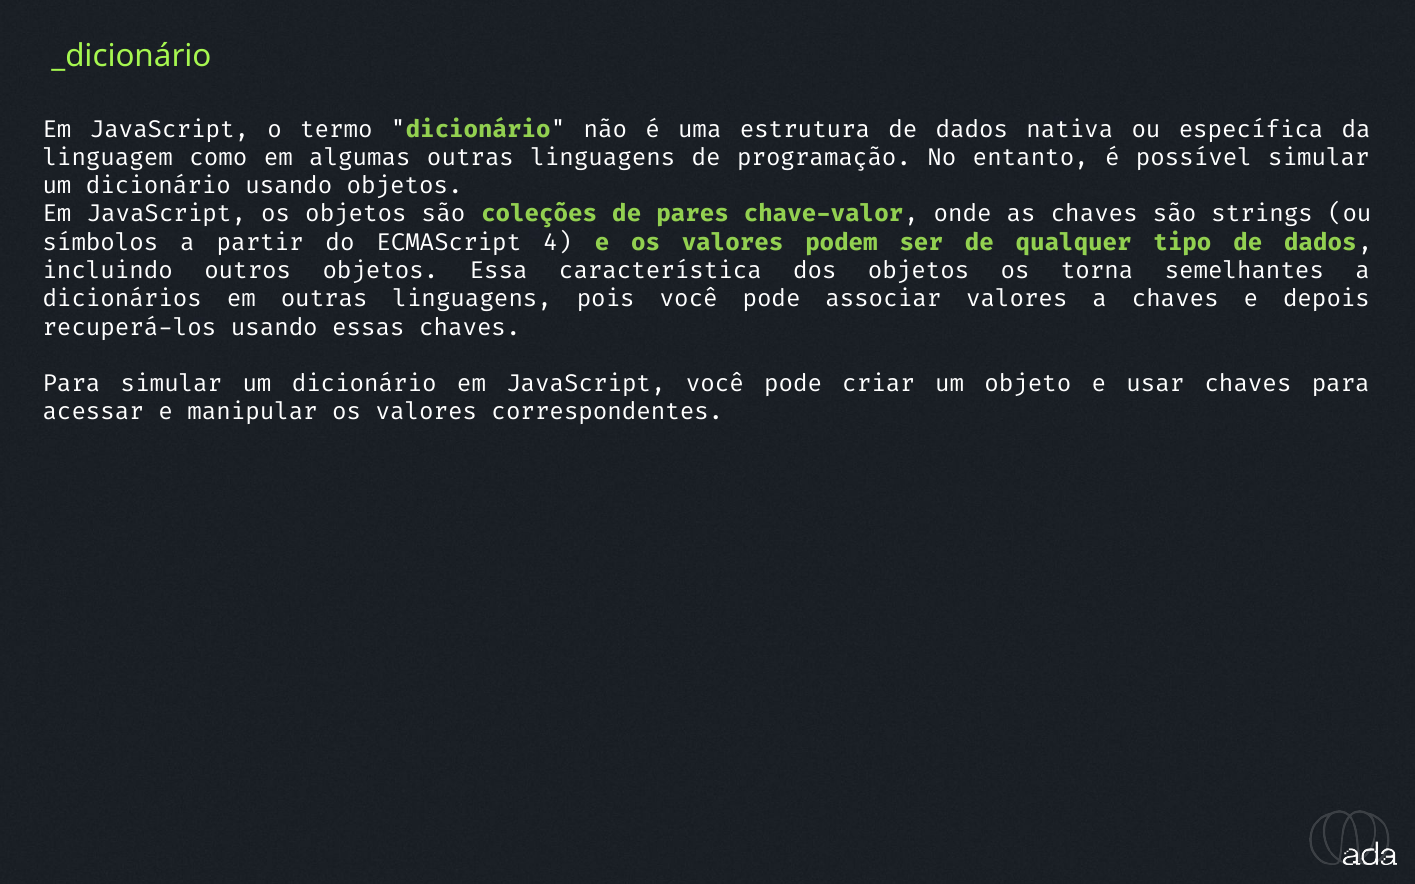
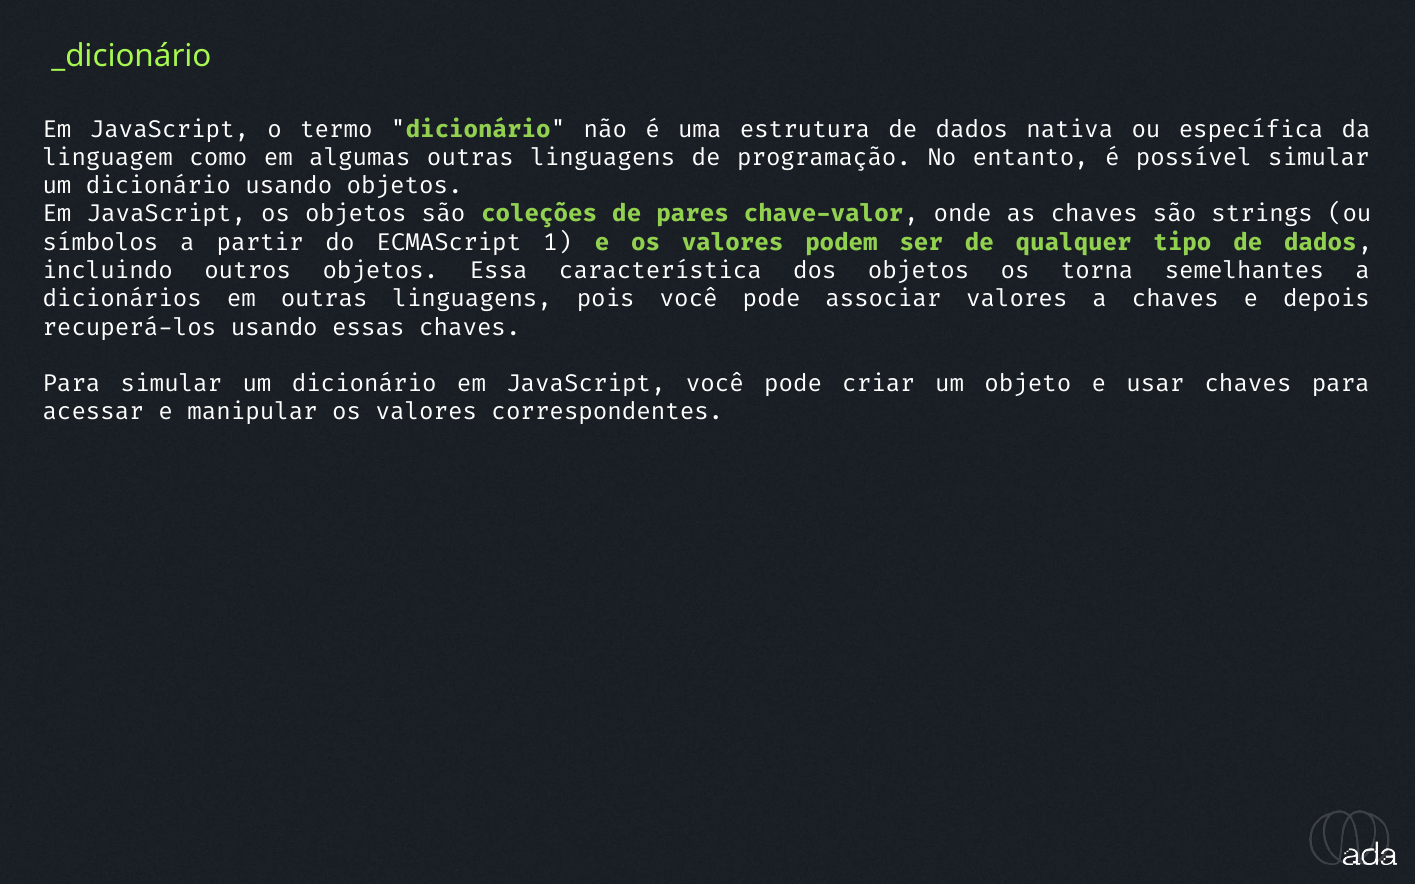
4: 4 -> 1 (558, 243)
